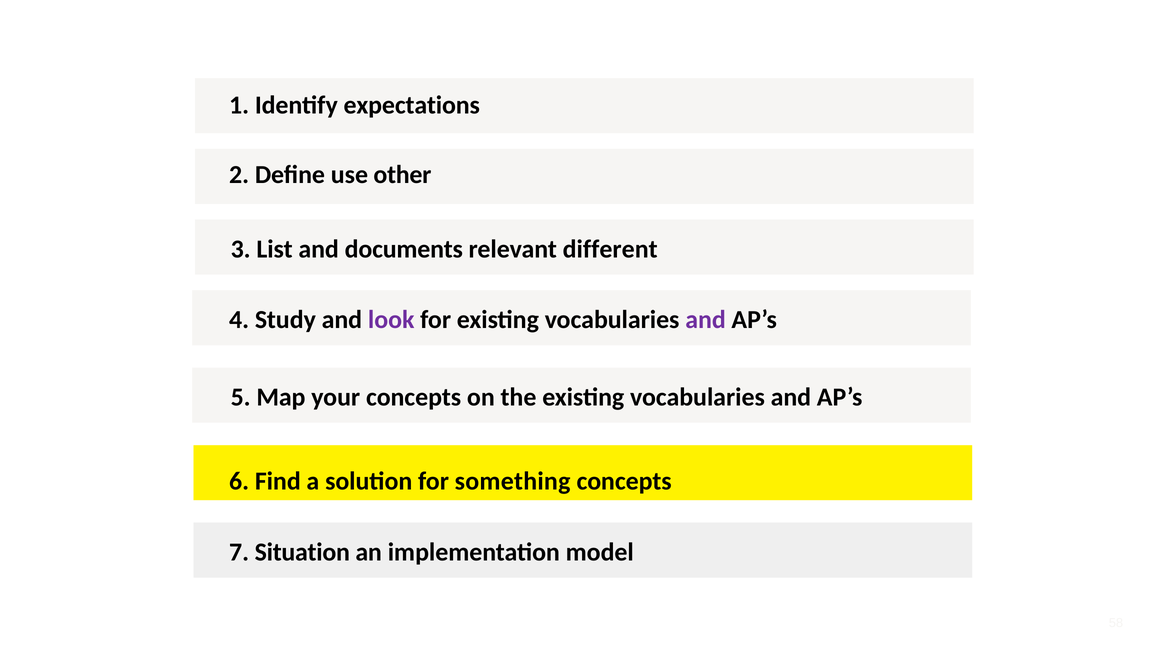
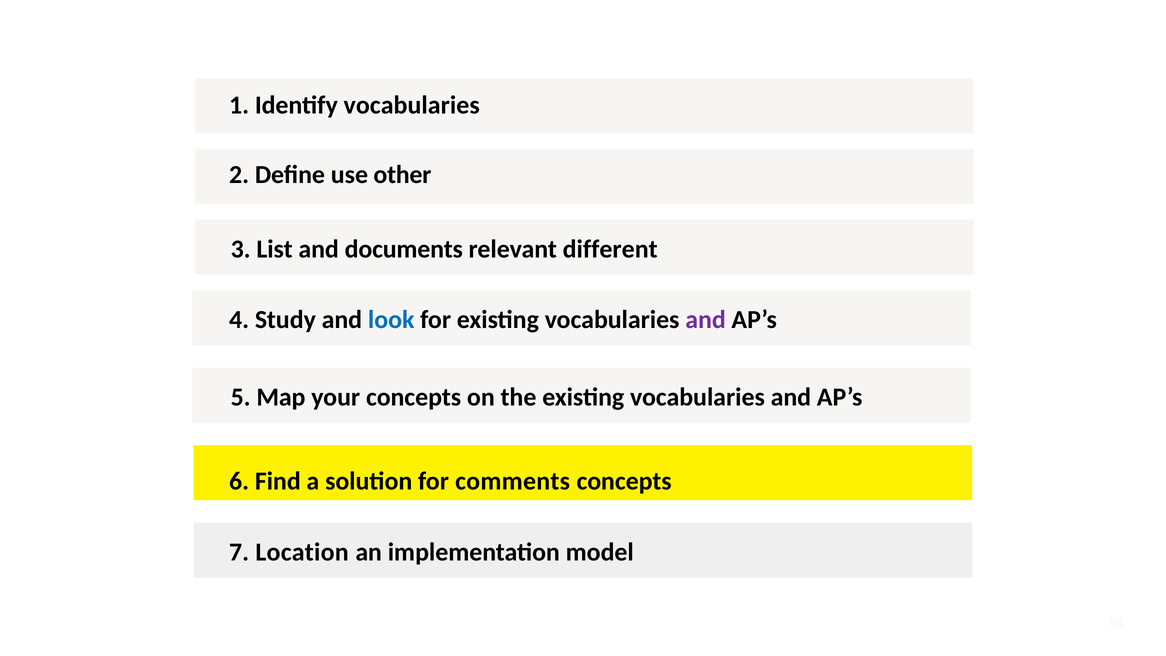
Identify expectations: expectations -> vocabularies (412, 105)
look colour: purple -> blue (391, 320)
something: something -> comments (513, 481)
Situation: Situation -> Location (302, 552)
